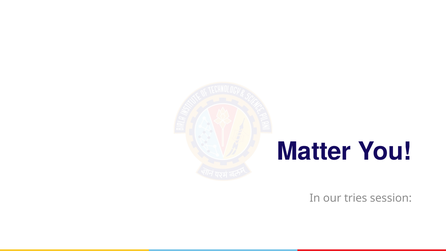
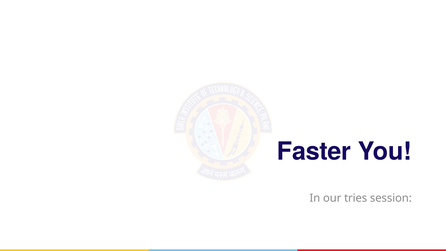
Matter: Matter -> Faster (314, 152)
